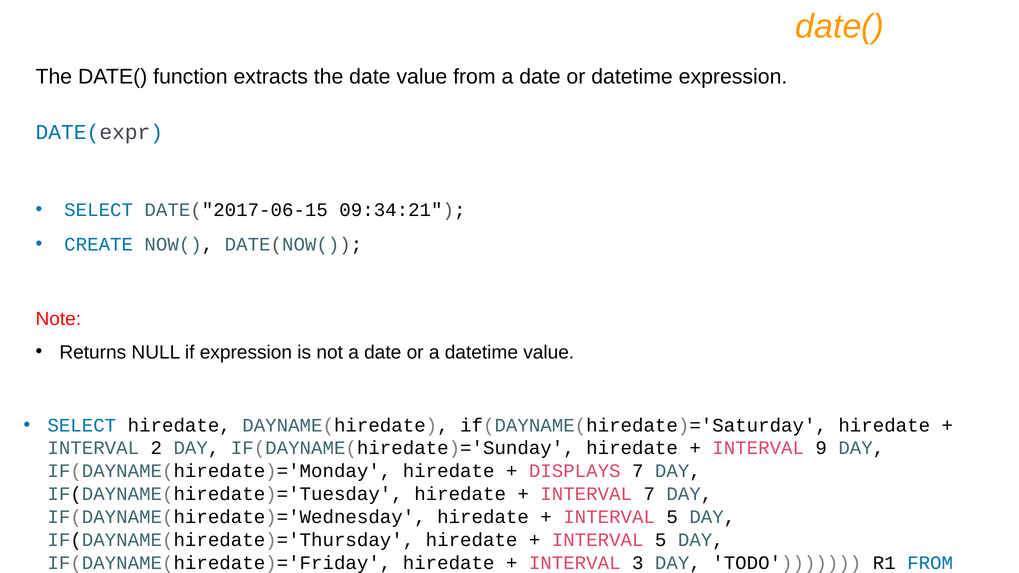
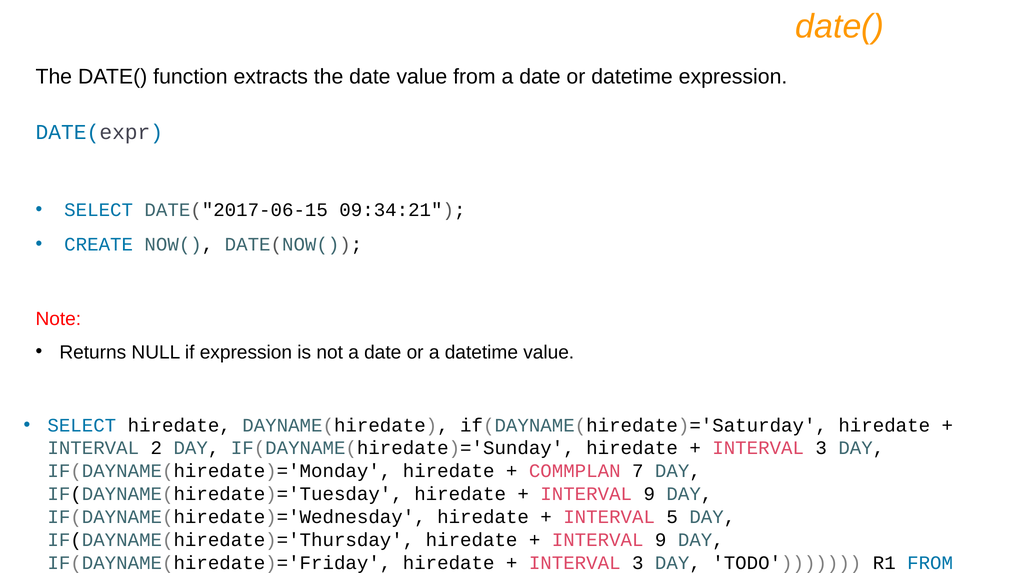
9: 9 -> 3 (821, 448)
DISPLAYS: DISPLAYS -> COMMPLAN (575, 471)
7: 7 -> 9 (649, 494)
5: 5 -> 9 (661, 540)
